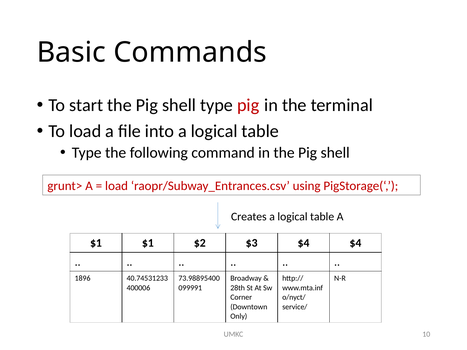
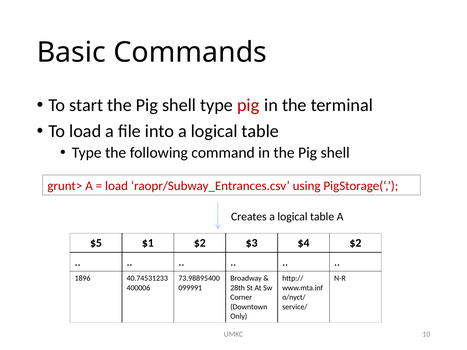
$1: $1 -> $5 (96, 243)
$4 $4: $4 -> $2 (355, 243)
